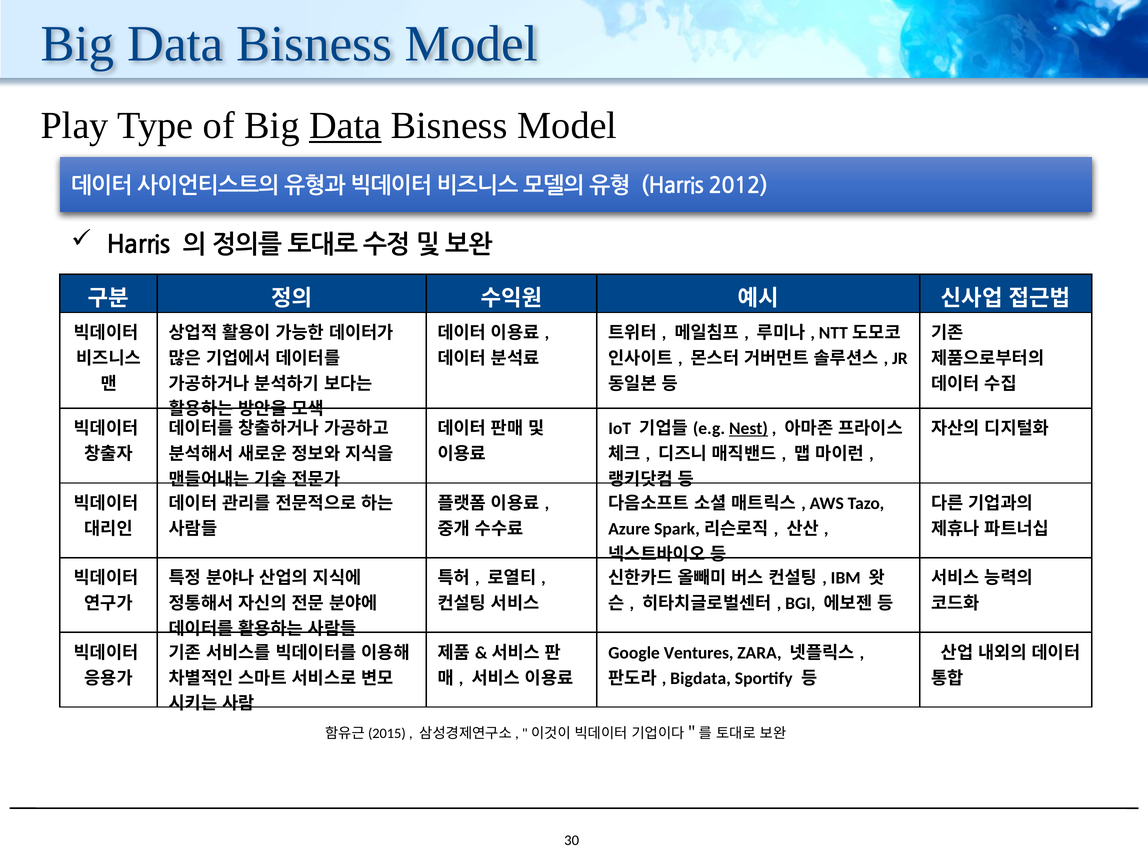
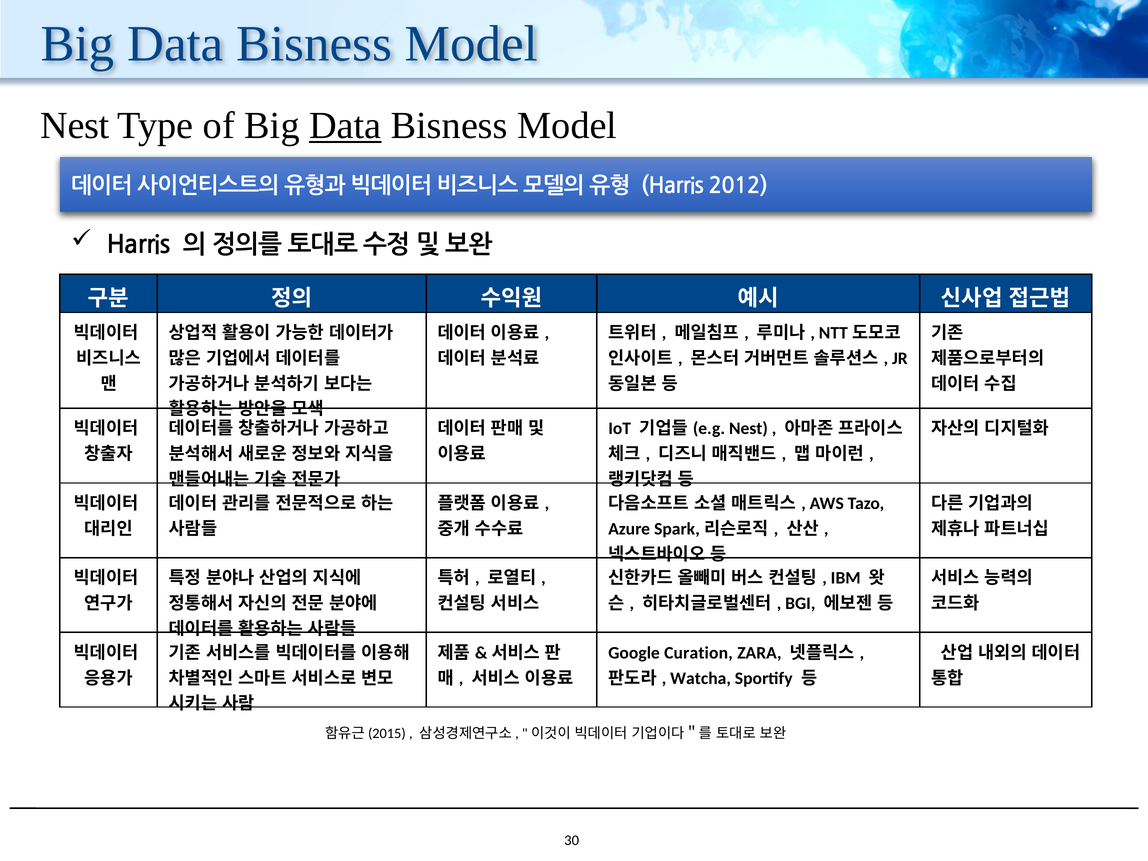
Play: Play -> Nest (75, 125)
Nest underline: present -> none (748, 429)
Ventures: Ventures -> Curation (698, 653)
Bigdata: Bigdata -> Watcha (701, 678)
